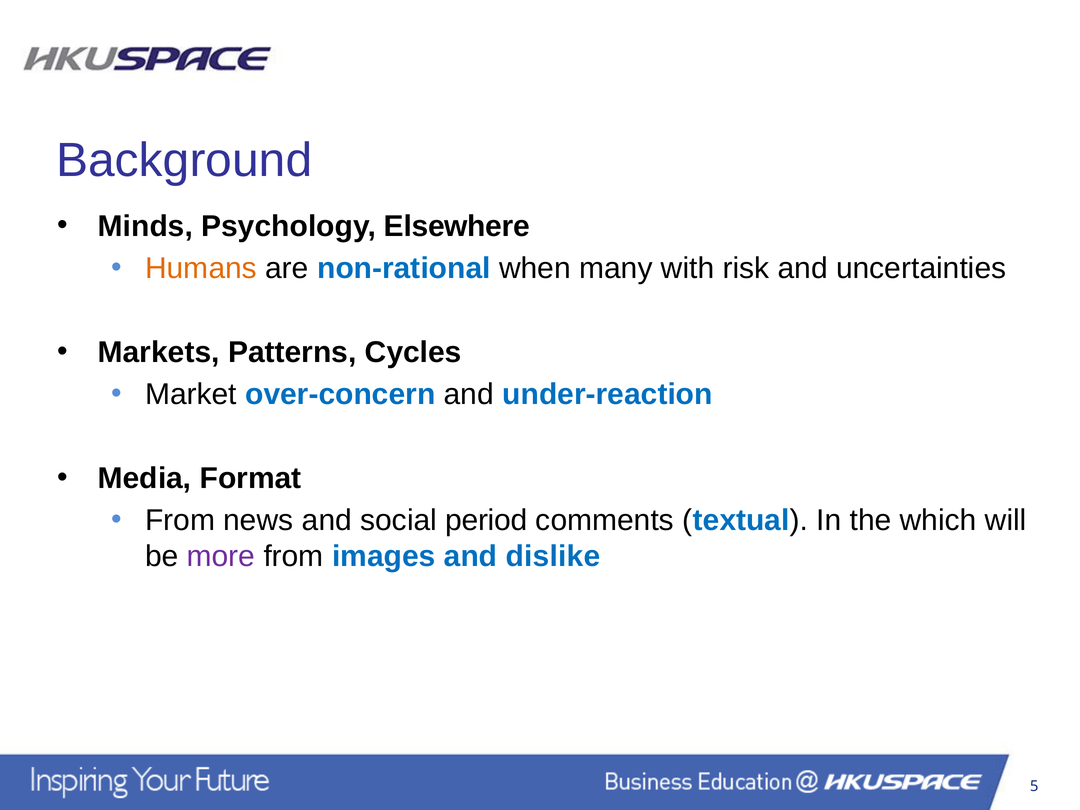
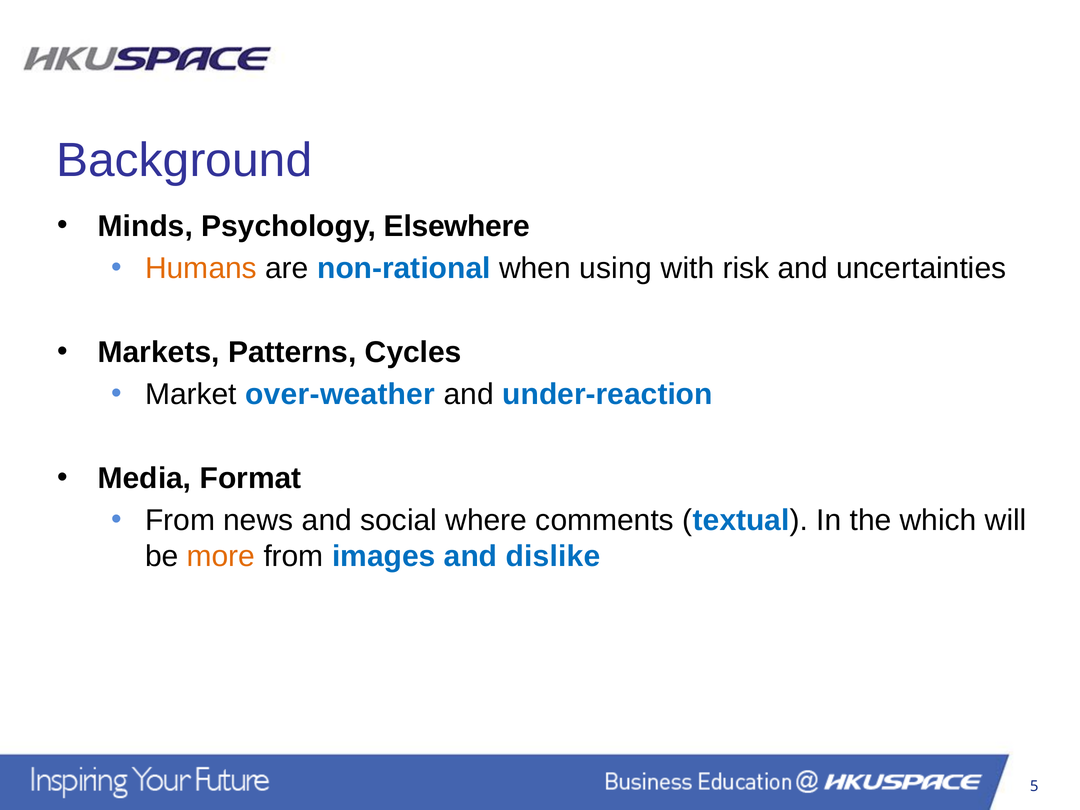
many: many -> using (616, 268)
over-concern: over-concern -> over-weather (340, 394)
period: period -> where (486, 520)
more colour: purple -> orange (221, 556)
